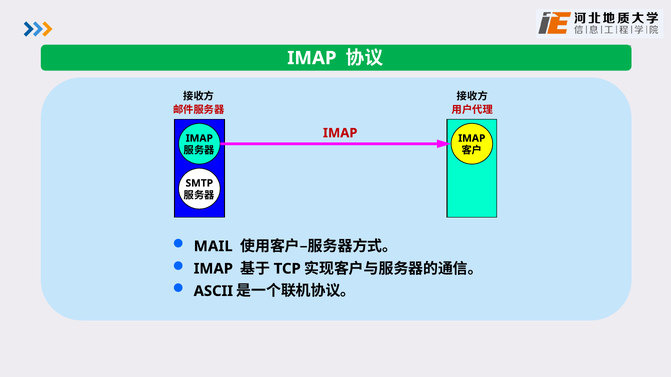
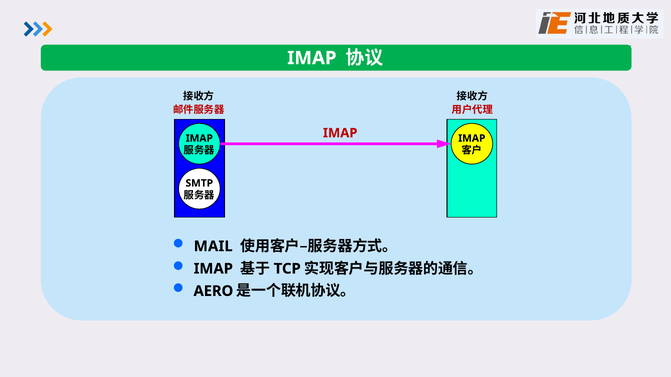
ASCII: ASCII -> AERO (213, 291)
